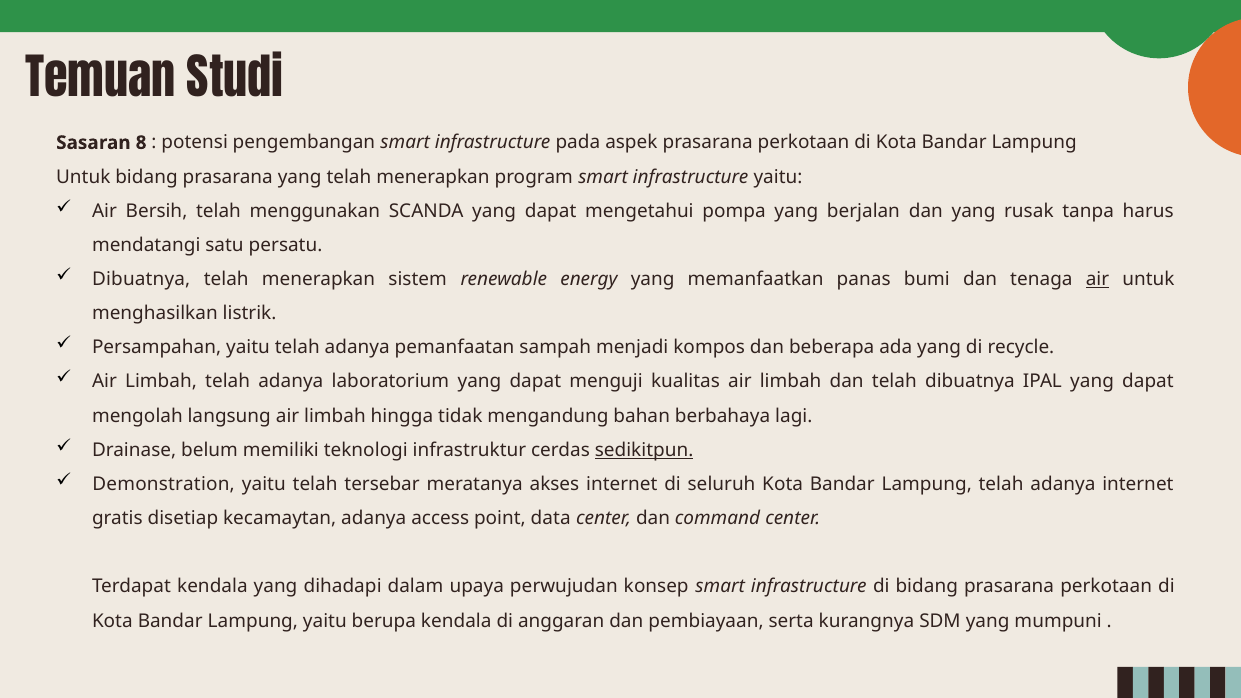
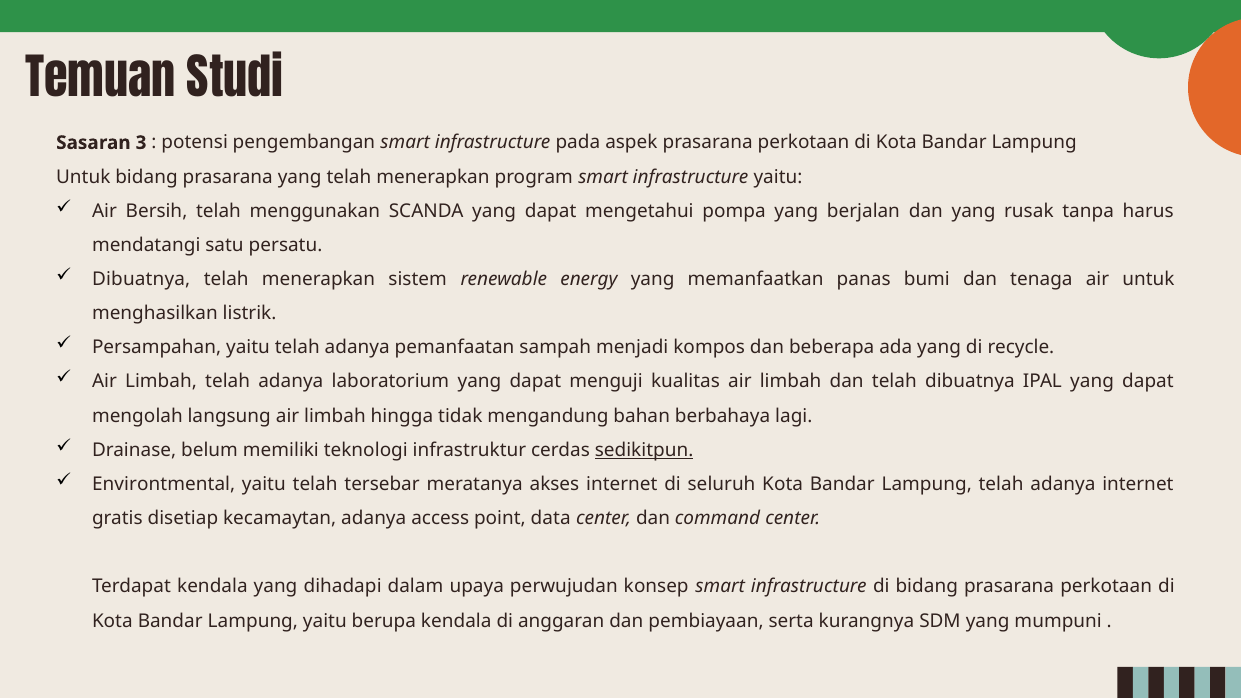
8: 8 -> 3 (141, 143)
air underline: present -> none (1097, 279)
Demonstration: Demonstration -> Environtmental (164, 484)
